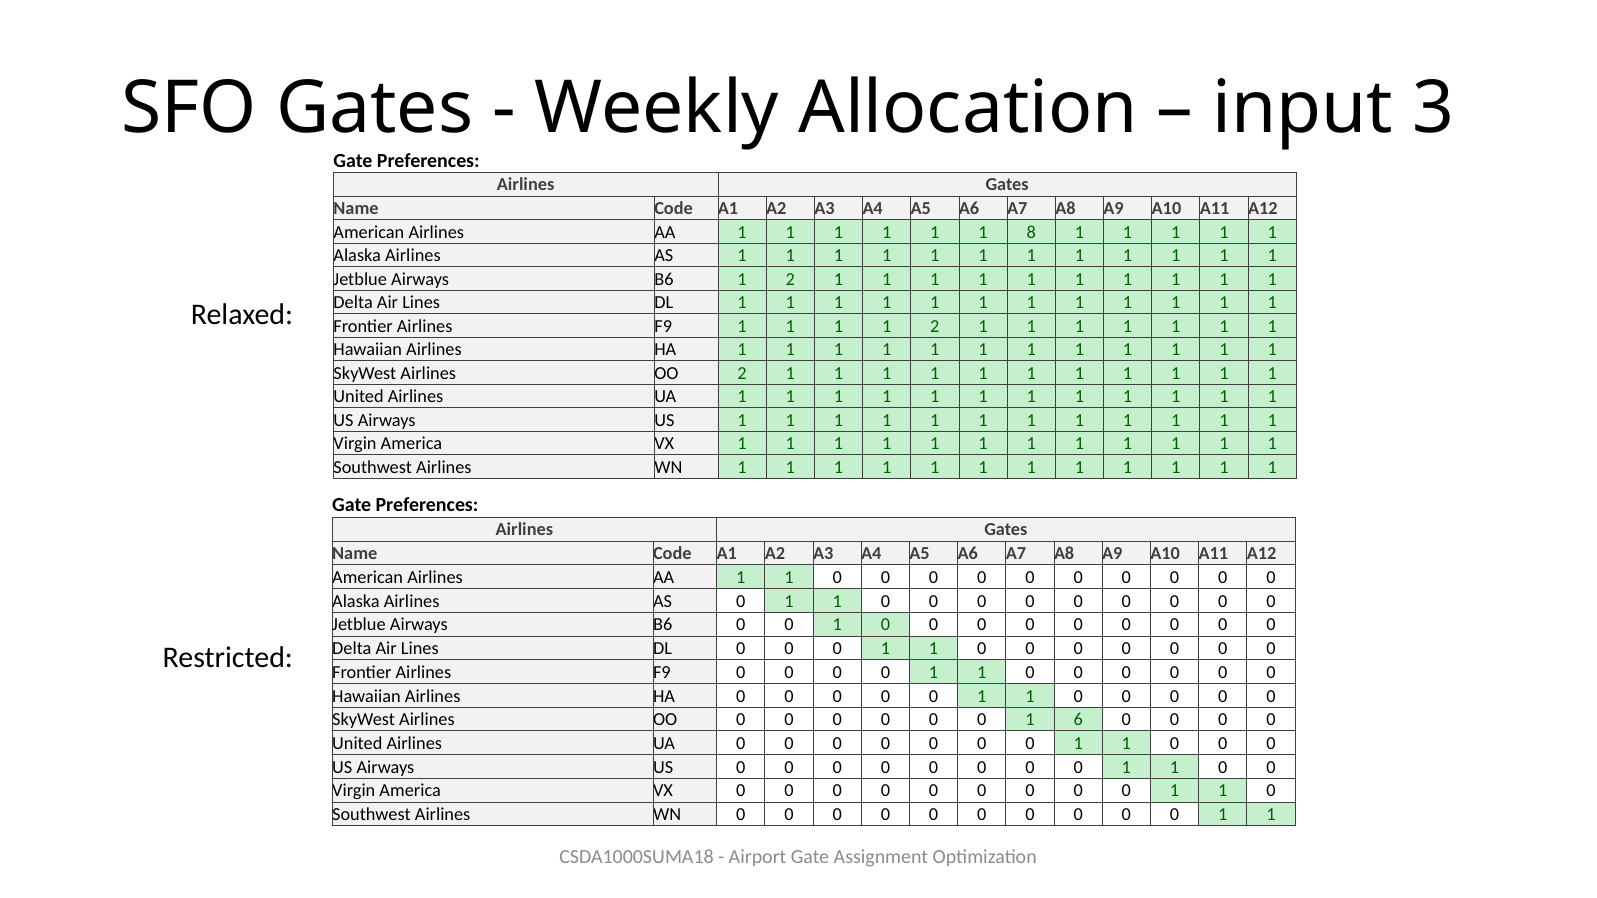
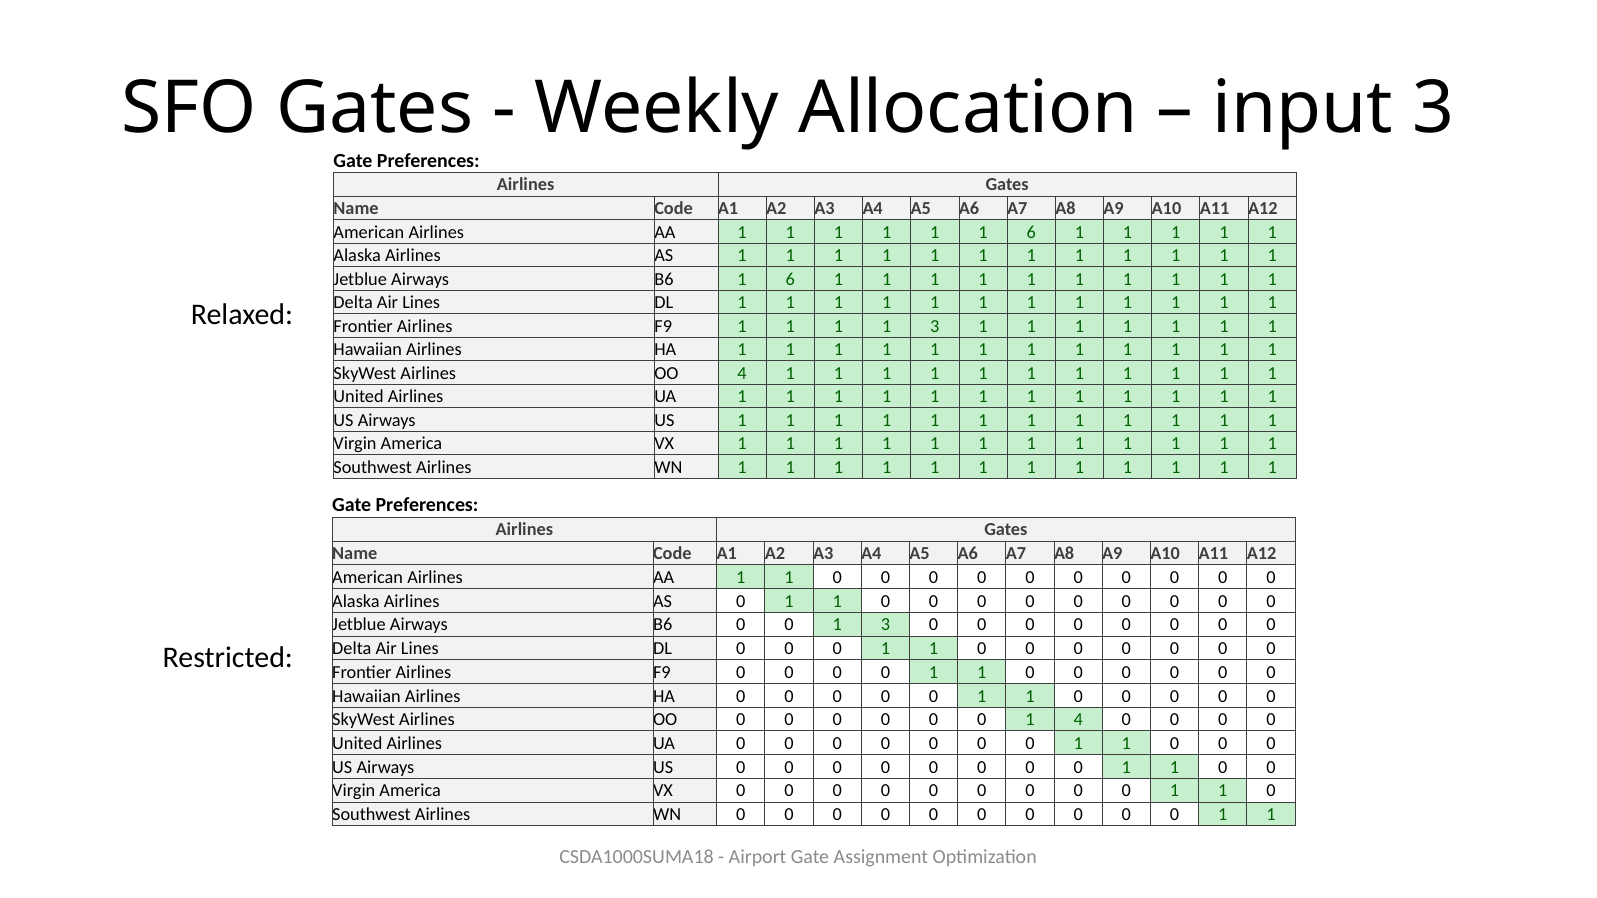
1 1 8: 8 -> 6 (1031, 232)
B6 1 2: 2 -> 6 (790, 279)
1 1 2: 2 -> 3 (935, 326)
OO 2: 2 -> 4 (742, 373)
0 1 0: 0 -> 3 (885, 625)
1 6: 6 -> 4 (1078, 720)
